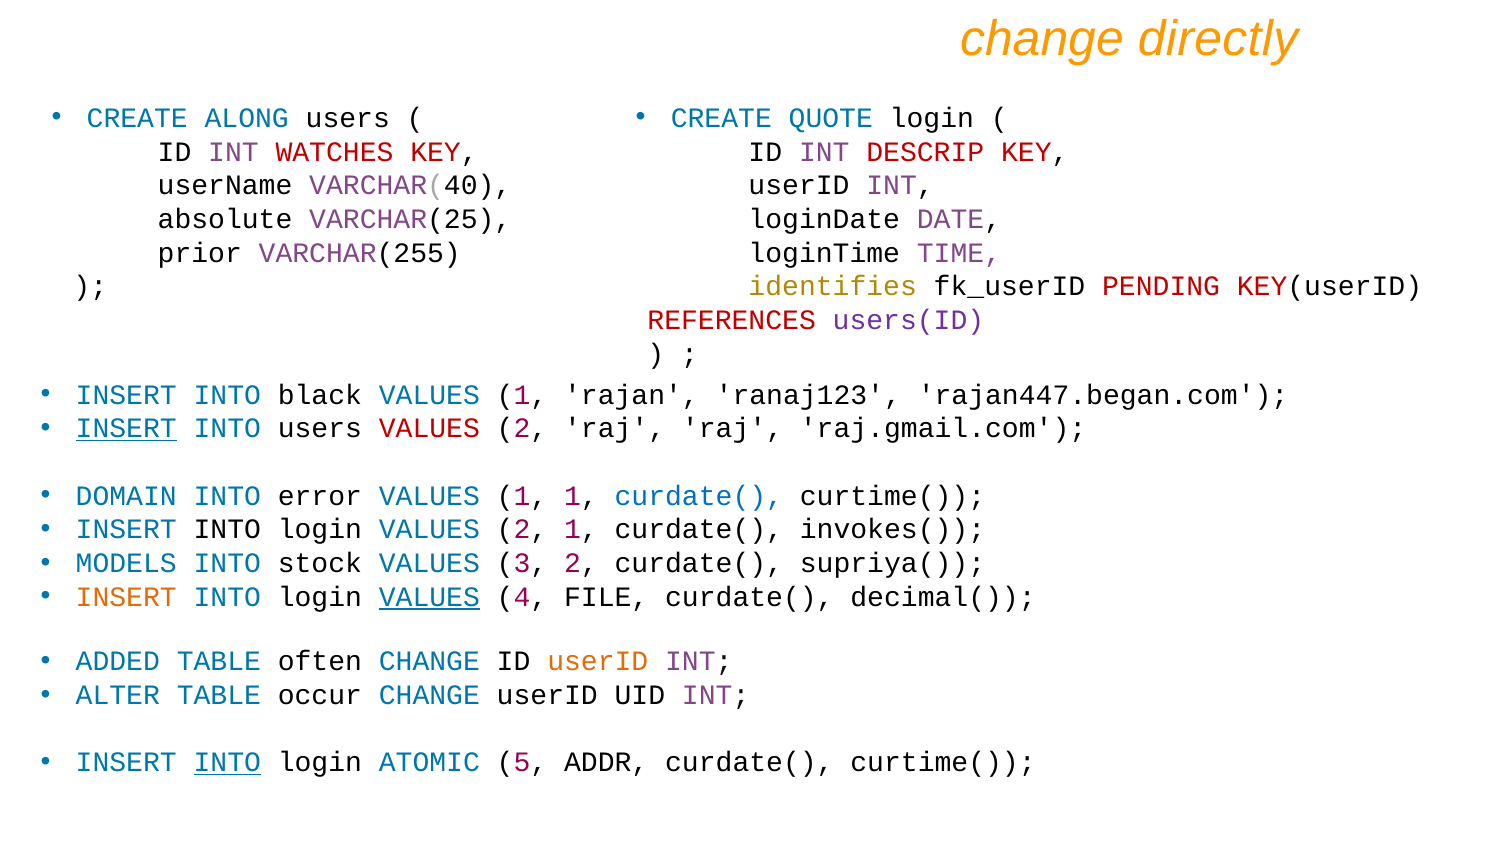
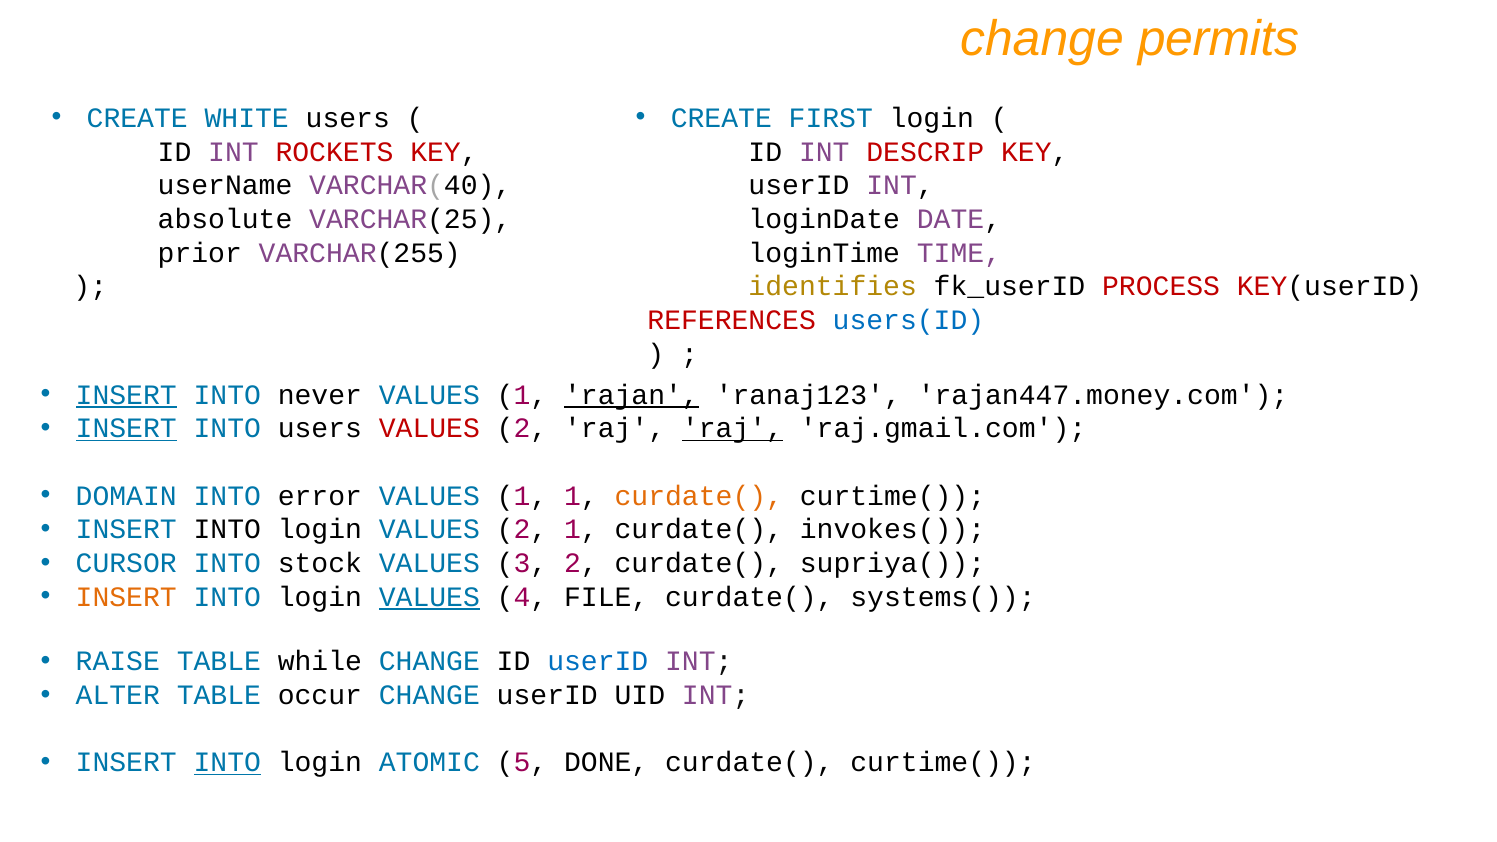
directly: directly -> permits (1218, 39)
ALONG: ALONG -> WHITE (247, 118)
QUOTE: QUOTE -> FIRST (831, 118)
WATCHES: WATCHES -> ROCKETS (335, 152)
PENDING: PENDING -> PROCESS (1161, 287)
users(ID colour: purple -> blue (908, 320)
INSERT underline: none -> present (126, 395)
black: black -> never (320, 395)
rajan underline: none -> present (631, 395)
rajan447.began.com: rajan447.began.com -> rajan447.money.com (1103, 395)
raj underline: none -> present (733, 429)
curdate( colour: blue -> orange (699, 496)
MODELS: MODELS -> CURSOR (126, 563)
decimal(: decimal( -> systems( (943, 597)
ADDED: ADDED -> RAISE (118, 662)
often: often -> while (320, 662)
userID colour: orange -> blue (598, 662)
ADDR: ADDR -> DONE (606, 762)
